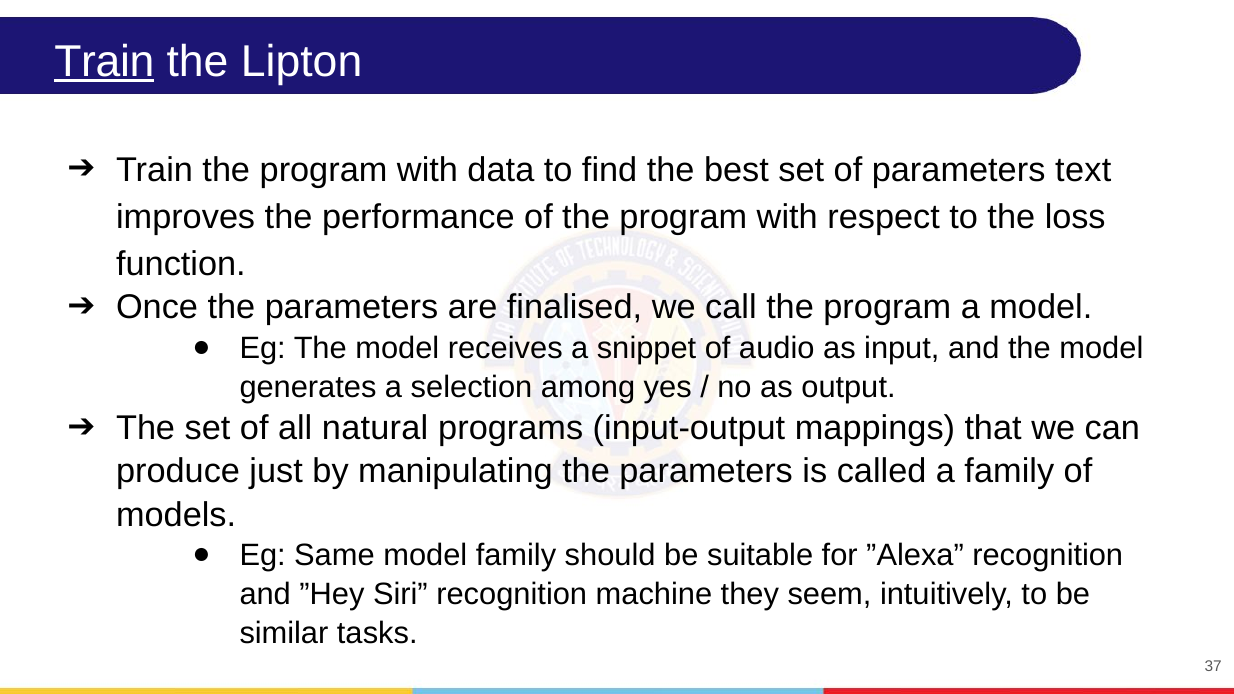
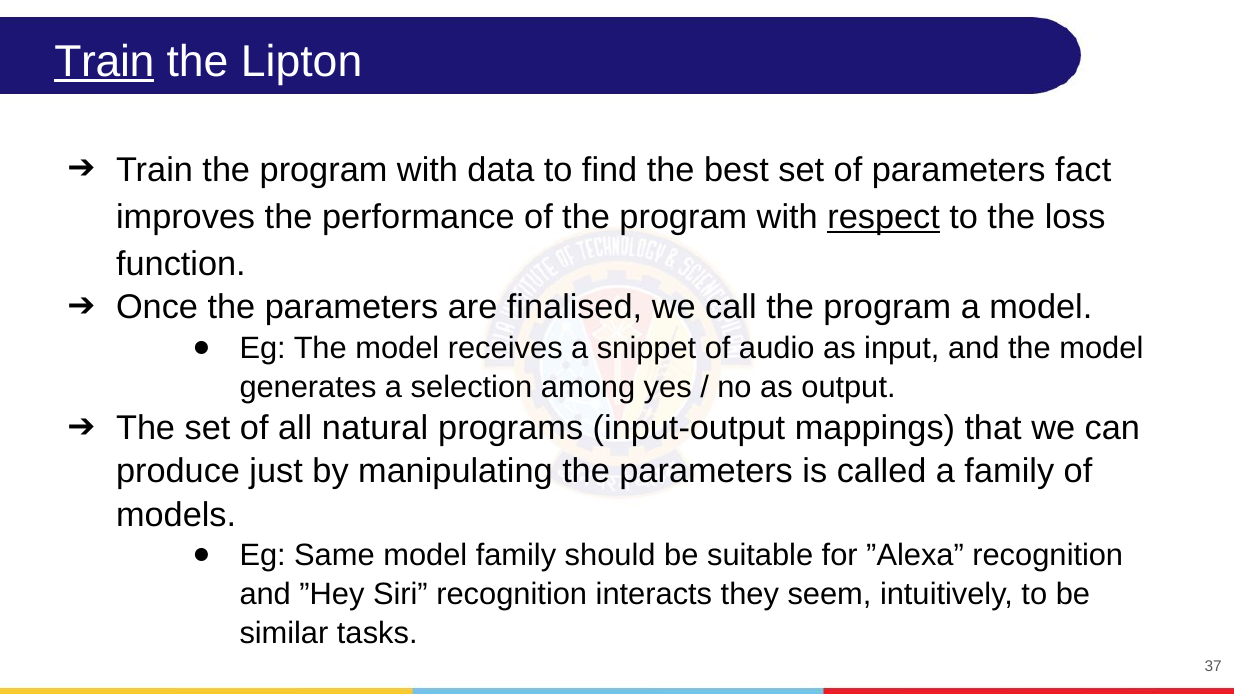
text: text -> fact (1083, 170)
respect underline: none -> present (884, 217)
machine: machine -> interacts (654, 594)
